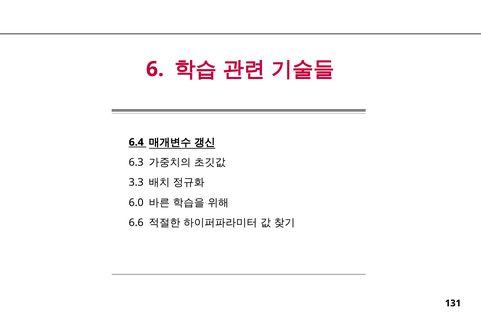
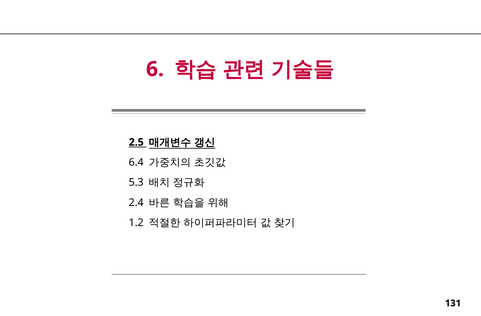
6.4: 6.4 -> 2.5 (136, 142)
6.3: 6.3 -> 6.4 (136, 162)
3.3: 3.3 -> 5.3 (136, 182)
6.0: 6.0 -> 2.4 (136, 203)
6.6: 6.6 -> 1.2 (136, 223)
